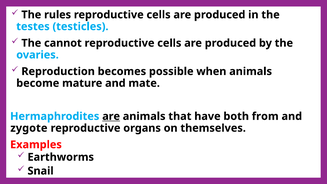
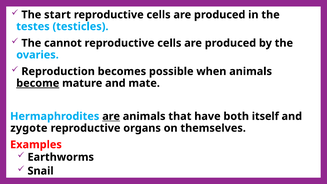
rules: rules -> start (57, 15)
become underline: none -> present (38, 83)
from: from -> itself (265, 116)
